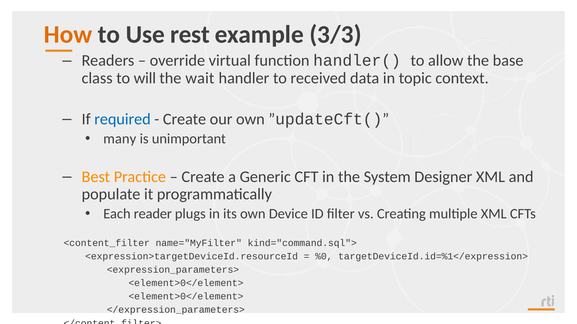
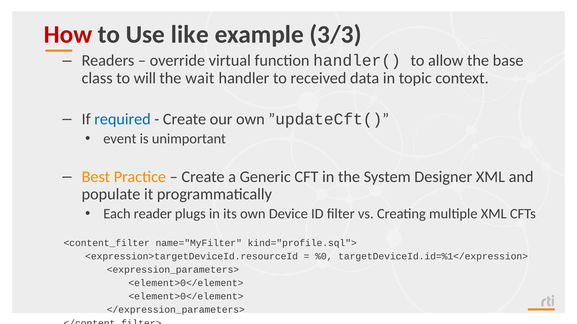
How colour: orange -> red (68, 35)
rest: rest -> like (190, 35)
many: many -> event (120, 139)
kind="command.sql">: kind="command.sql"> -> kind="profile.sql"> (302, 243)
